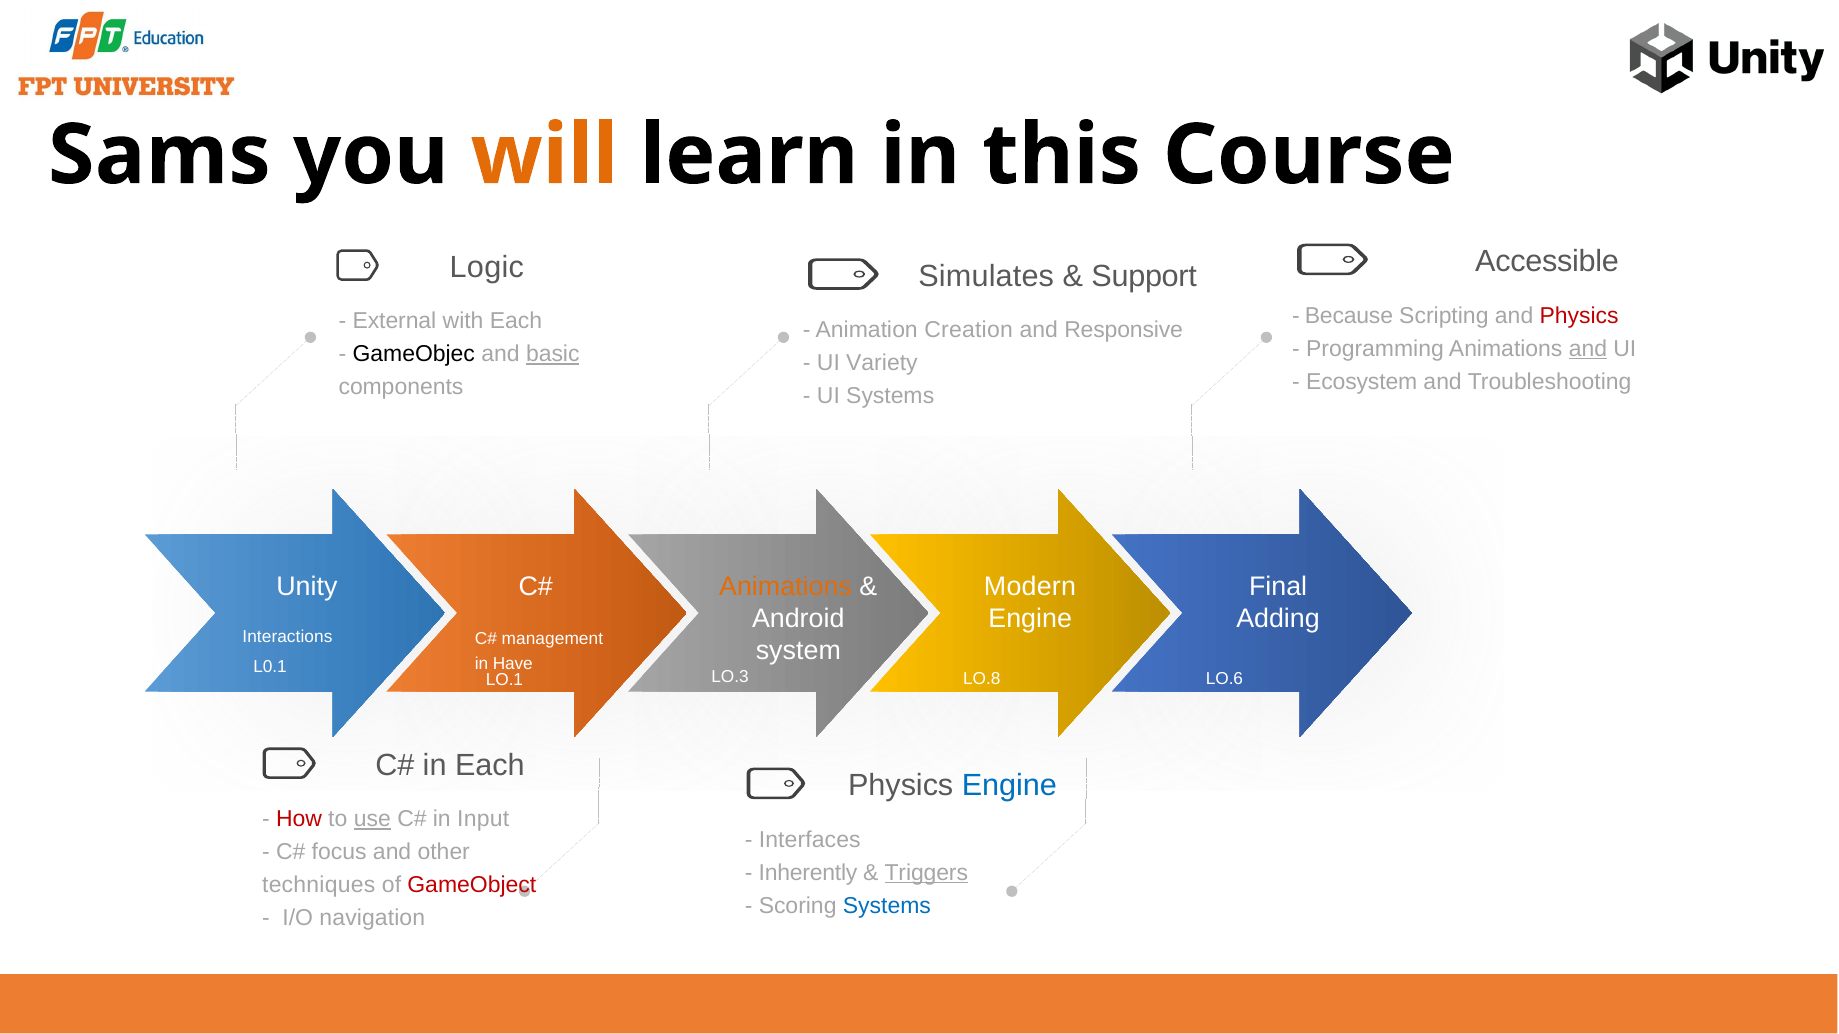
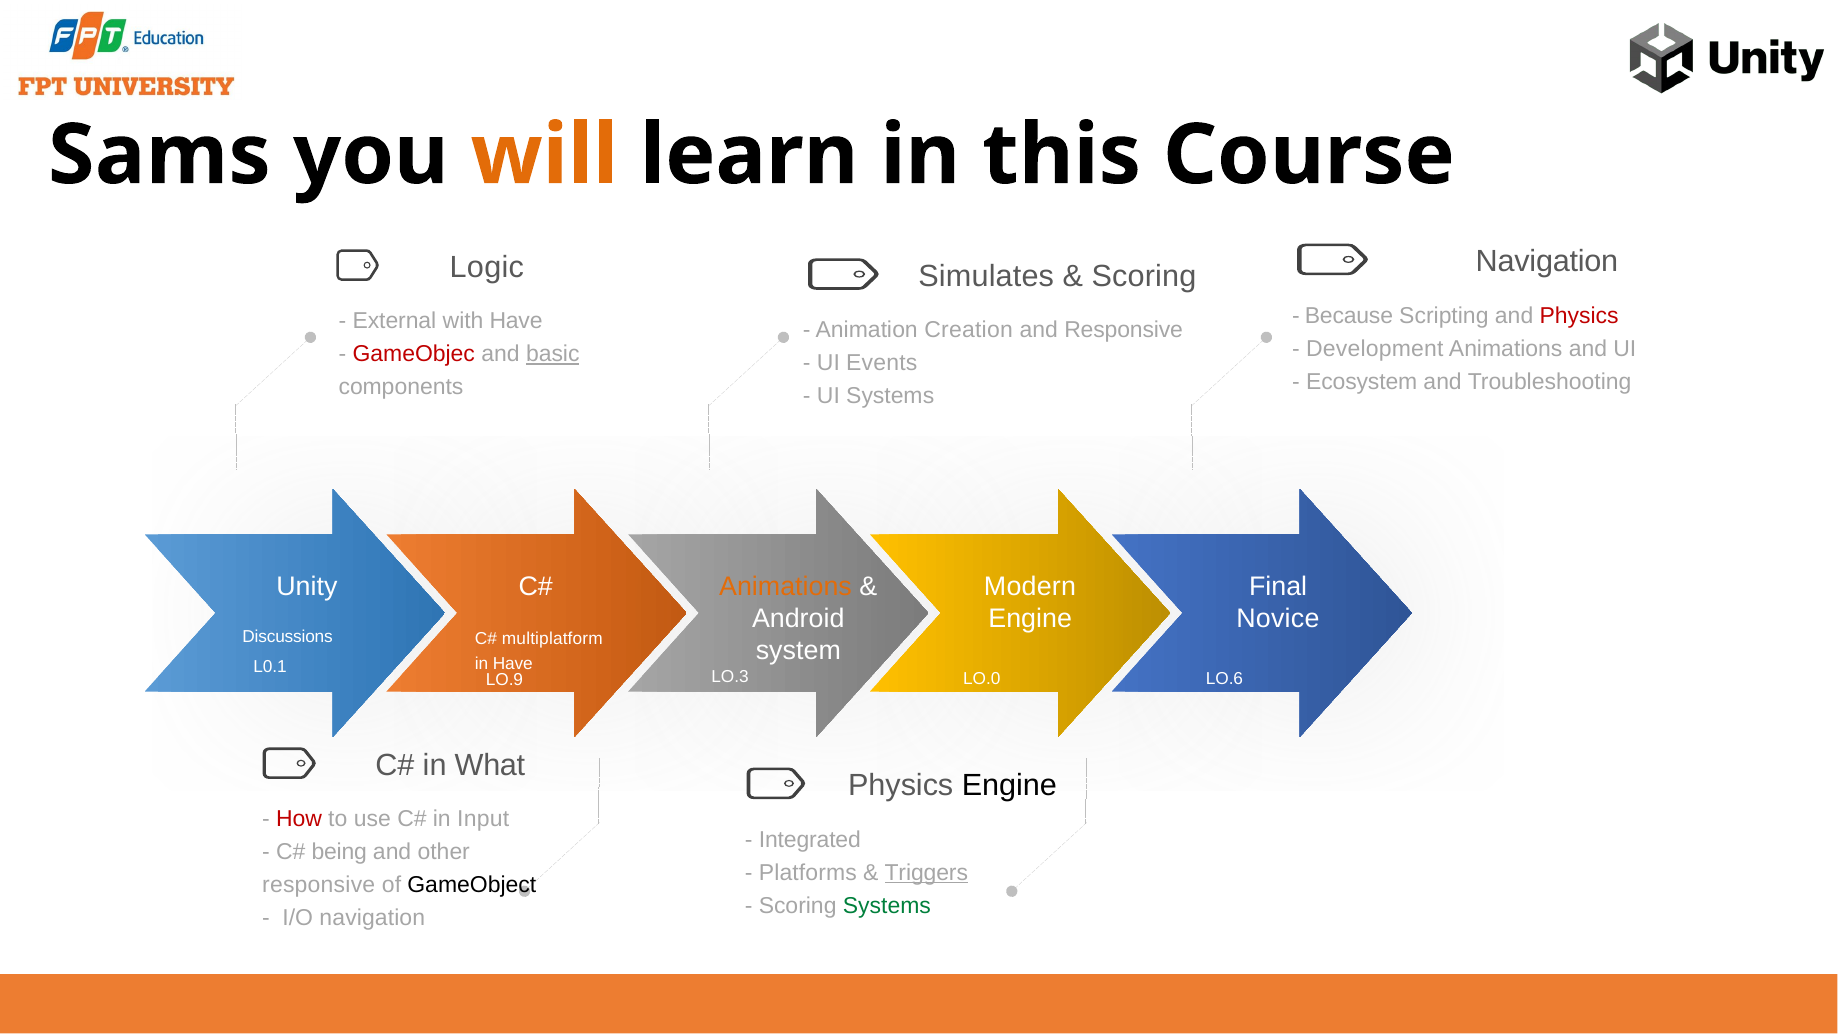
Accessible: Accessible -> Navigation (1547, 262)
Support: Support -> Scoring (1144, 276)
with Each: Each -> Have (516, 321)
Programming: Programming -> Development (1375, 349)
and underline: present -> none (1588, 349)
GameObjec colour: black -> red (414, 354)
Variety: Variety -> Events (882, 363)
Adding: Adding -> Novice (1278, 619)
Interactions: Interactions -> Discussions (288, 637)
management: management -> multiplatform (552, 639)
LO.1: LO.1 -> LO.9 (504, 680)
LO.8: LO.8 -> LO.0 (982, 679)
in Each: Each -> What (490, 766)
Engine colour: blue -> black (1009, 786)
use underline: present -> none (372, 820)
Interfaces: Interfaces -> Integrated (810, 840)
focus: focus -> being (339, 853)
Inherently: Inherently -> Platforms (808, 873)
techniques: techniques -> responsive (319, 886)
GameObject colour: red -> black (472, 886)
Systems colour: blue -> green (887, 906)
